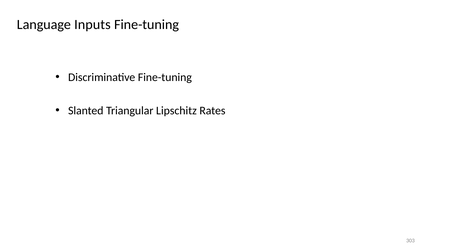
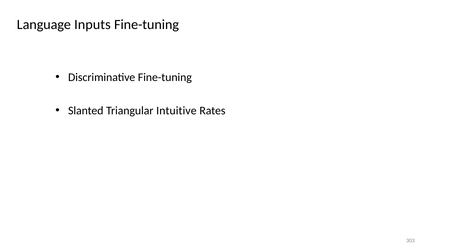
Lipschitz: Lipschitz -> Intuitive (176, 111)
